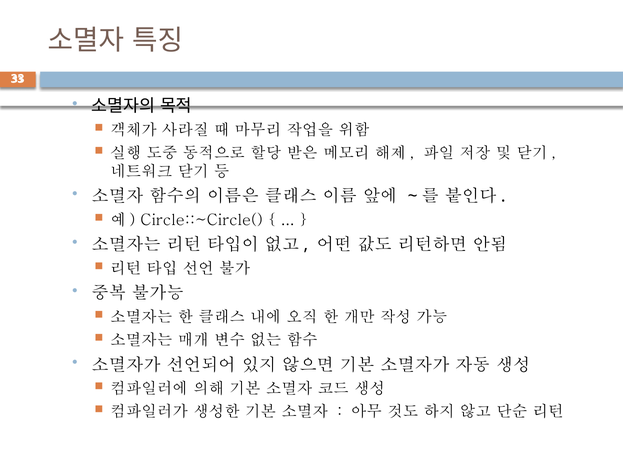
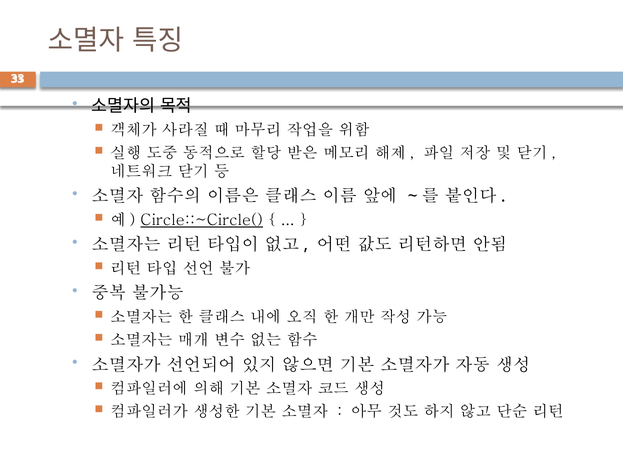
Circle::~Circle( underline: none -> present (202, 220)
